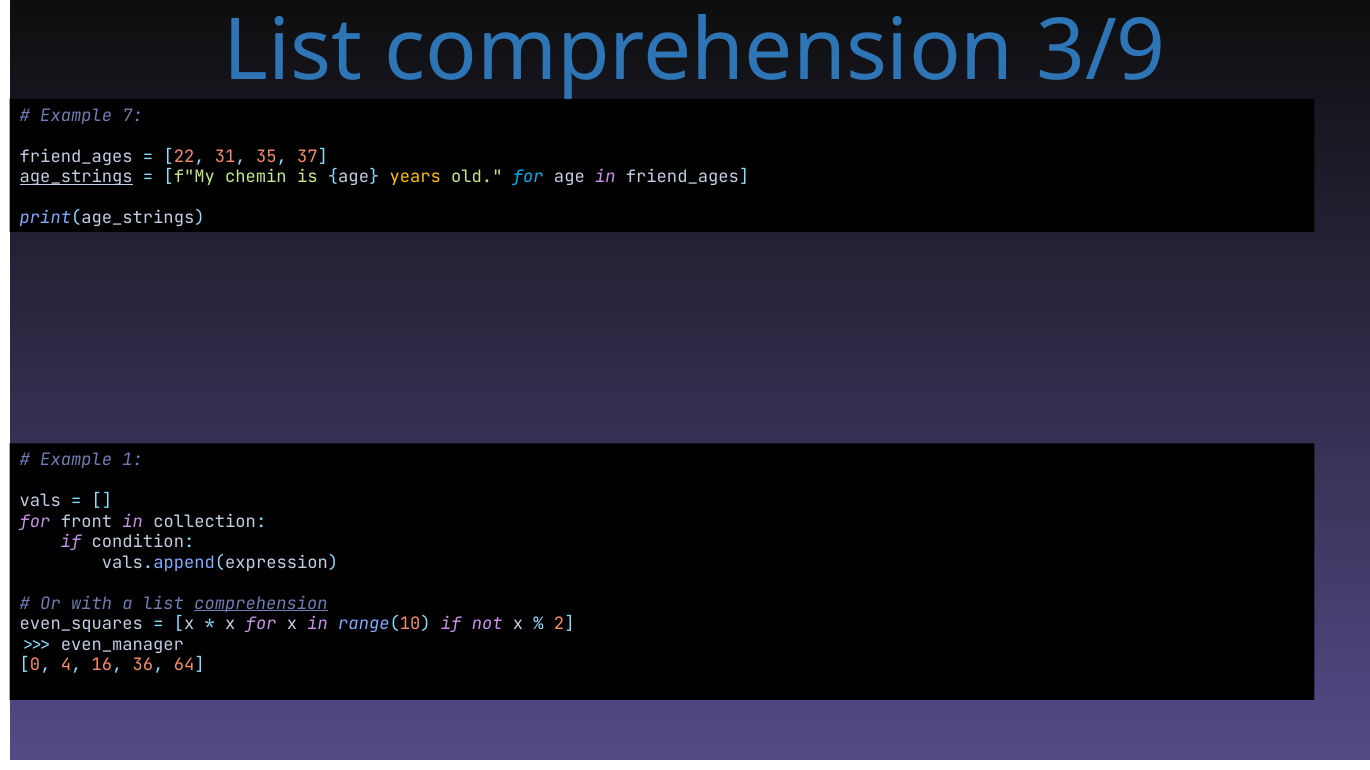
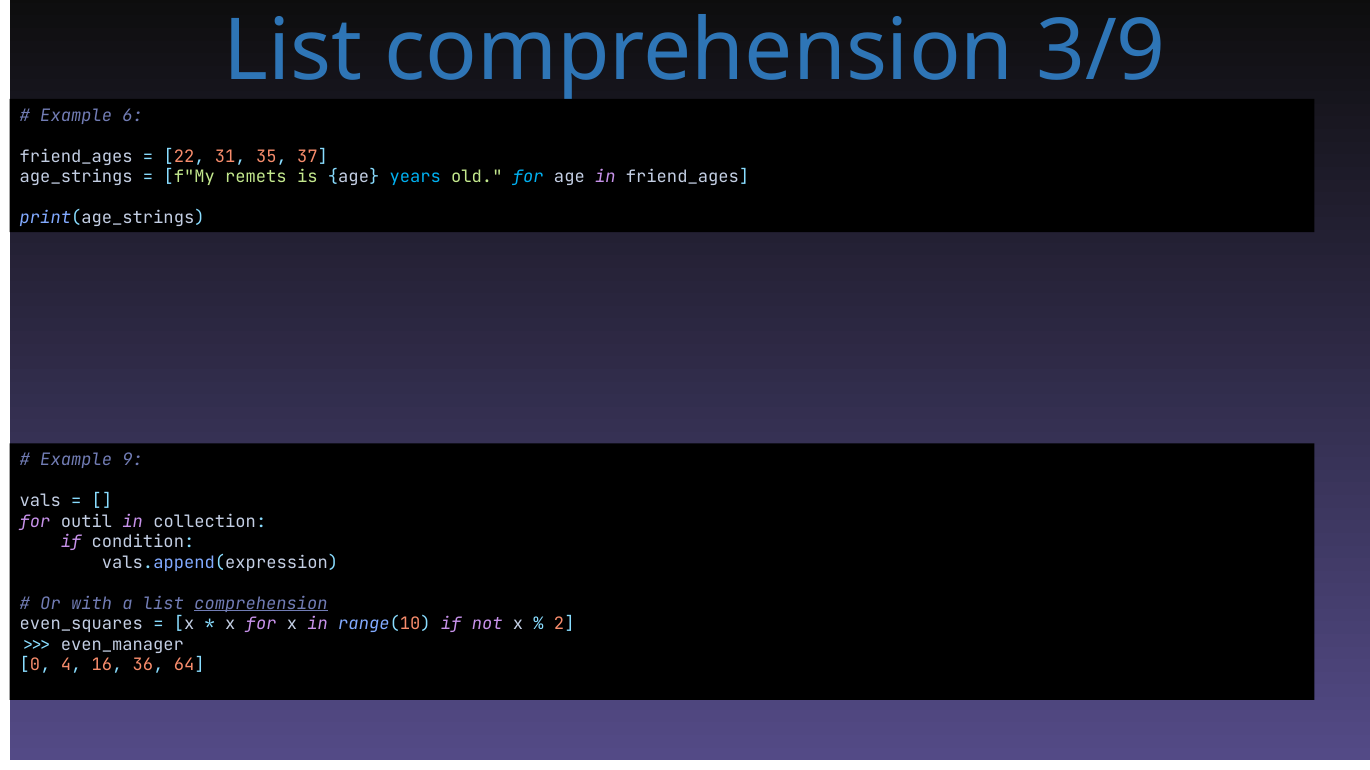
7: 7 -> 6 (133, 115)
age_strings underline: present -> none (76, 177)
chemin: chemin -> remets (256, 177)
years colour: yellow -> light blue (415, 177)
1: 1 -> 9 (133, 460)
front: front -> outil (86, 522)
